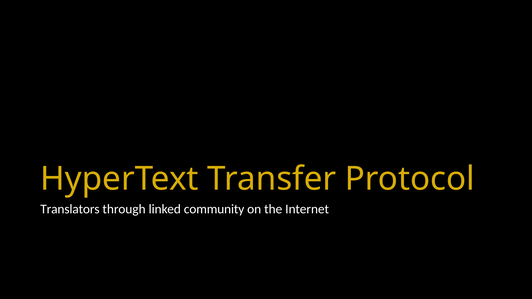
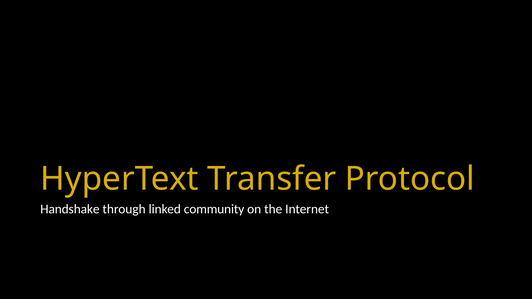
Translators: Translators -> Handshake (70, 209)
